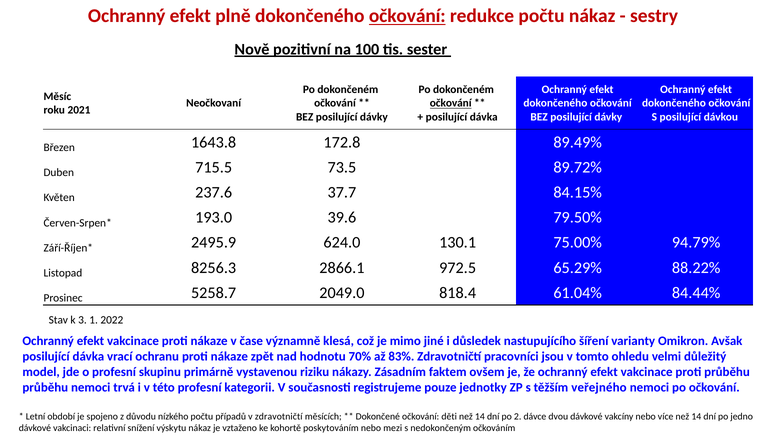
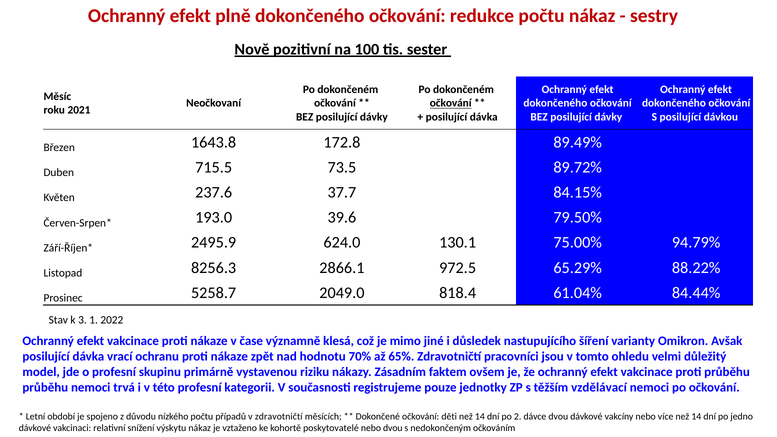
očkování underline: present -> none (407, 16)
83%: 83% -> 65% (401, 357)
veřejného: veřejného -> vzdělávací (599, 388)
poskytováním: poskytováním -> poskytovatelé (331, 428)
nebo mezi: mezi -> dvou (393, 428)
